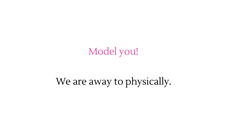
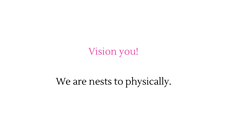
Model: Model -> Vision (103, 51)
away: away -> nests (100, 81)
